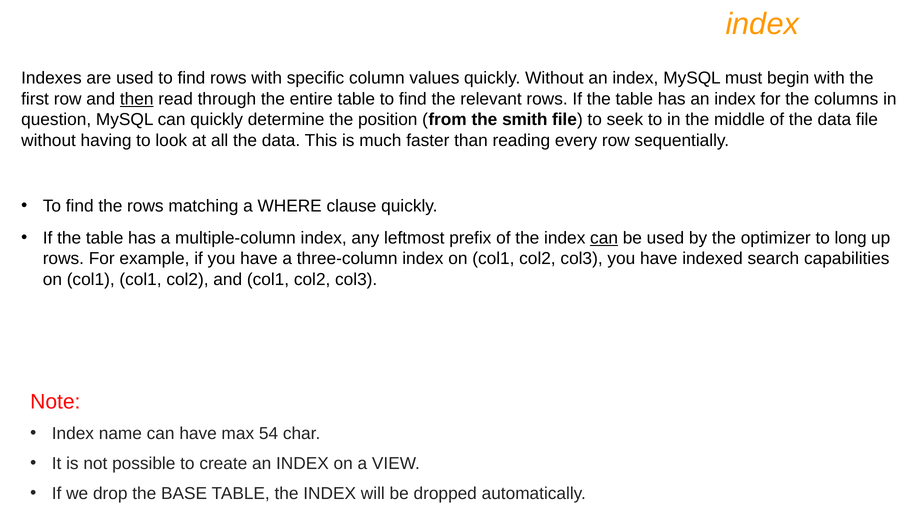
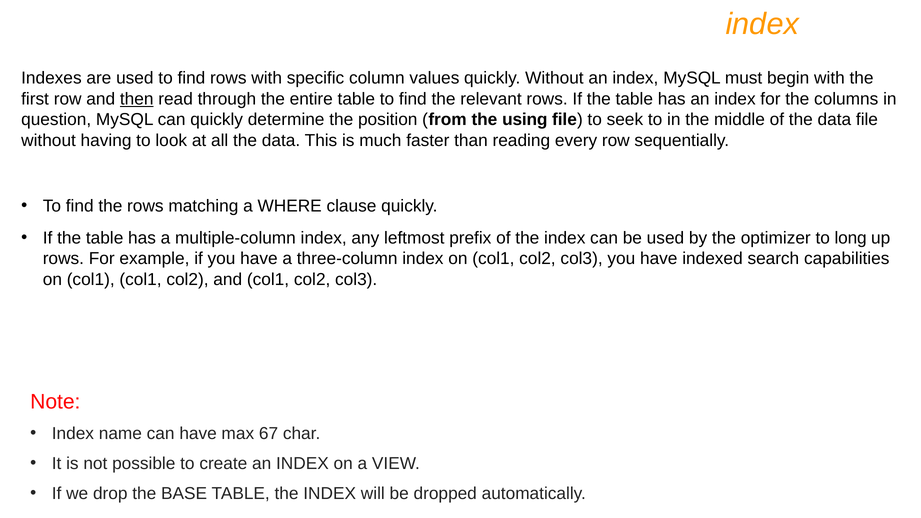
smith: smith -> using (525, 120)
can underline: present -> none (604, 238)
54: 54 -> 67 (269, 434)
